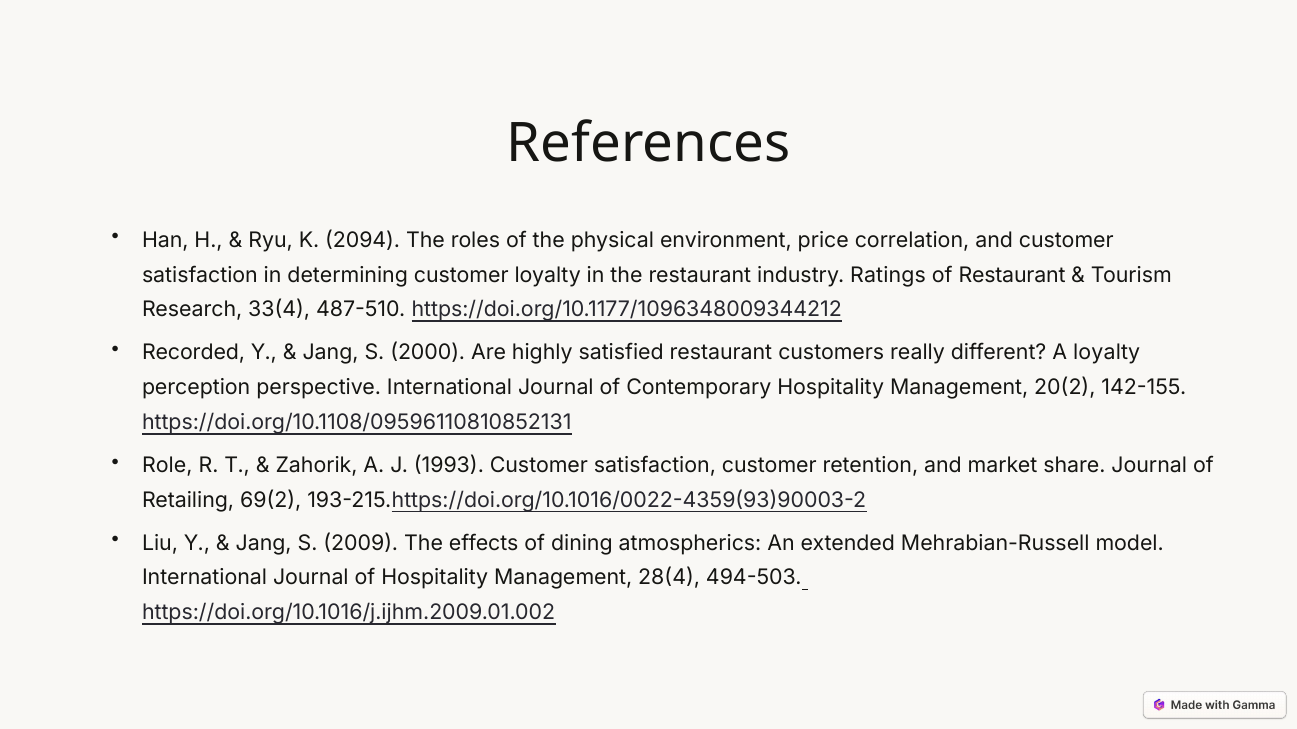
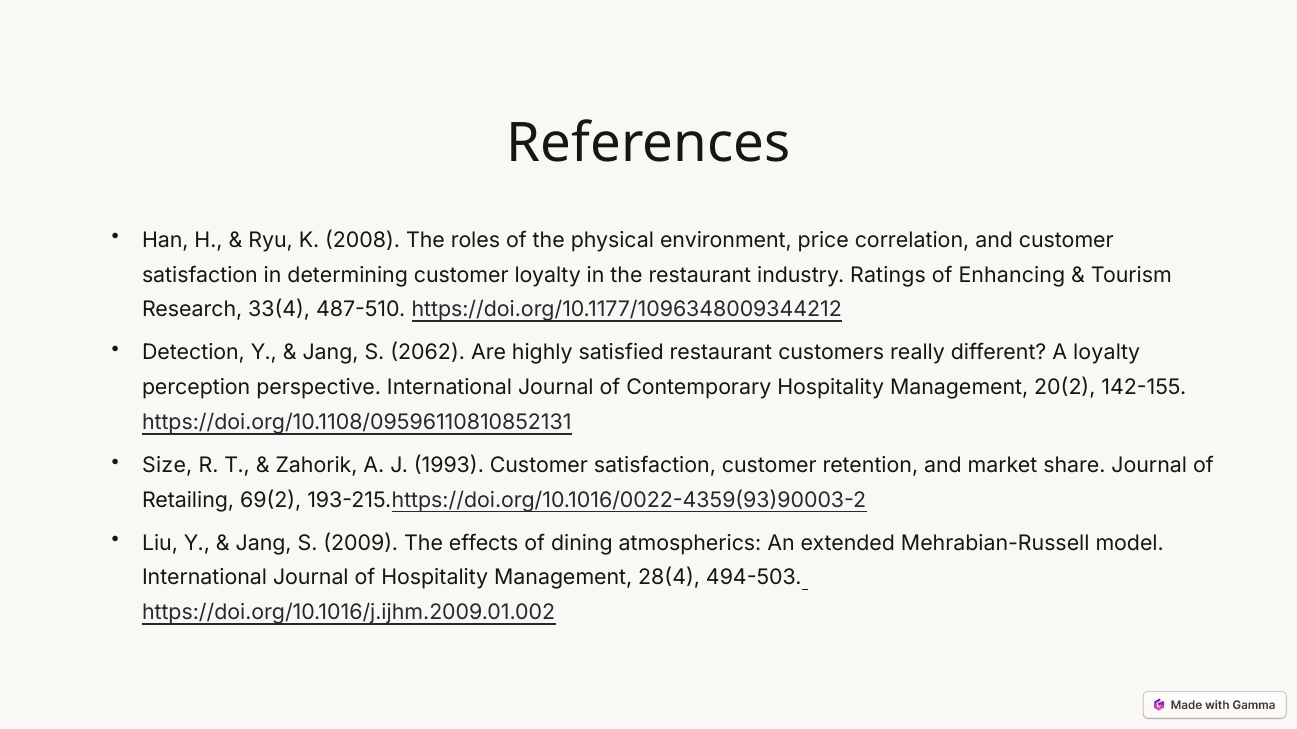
2094: 2094 -> 2008 (363, 240)
of Restaurant: Restaurant -> Enhancing (1012, 275)
Recorded: Recorded -> Detection (193, 353)
2000: 2000 -> 2062 (428, 353)
Role: Role -> Size (167, 466)
